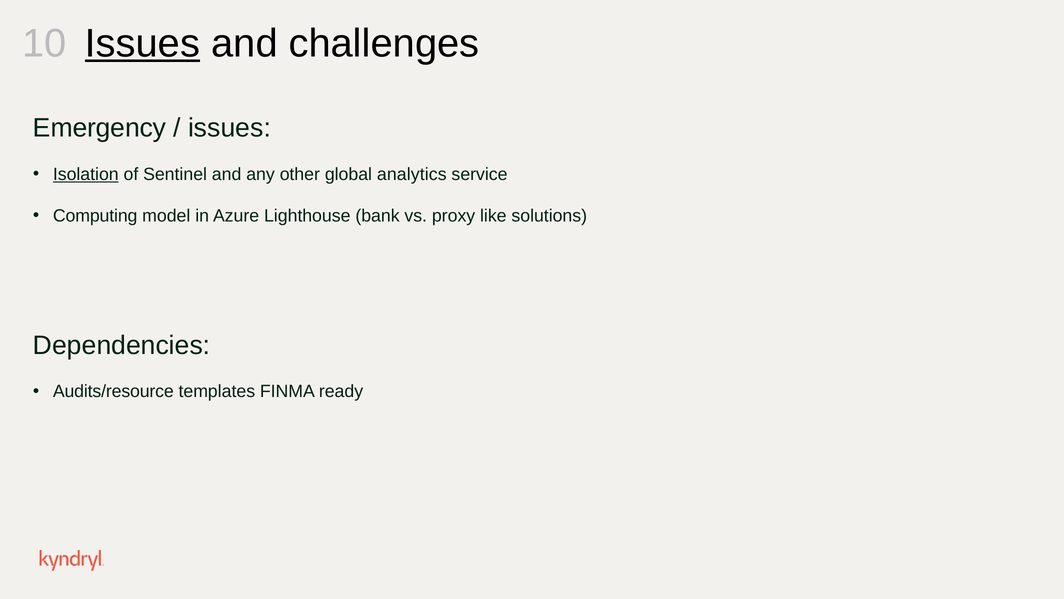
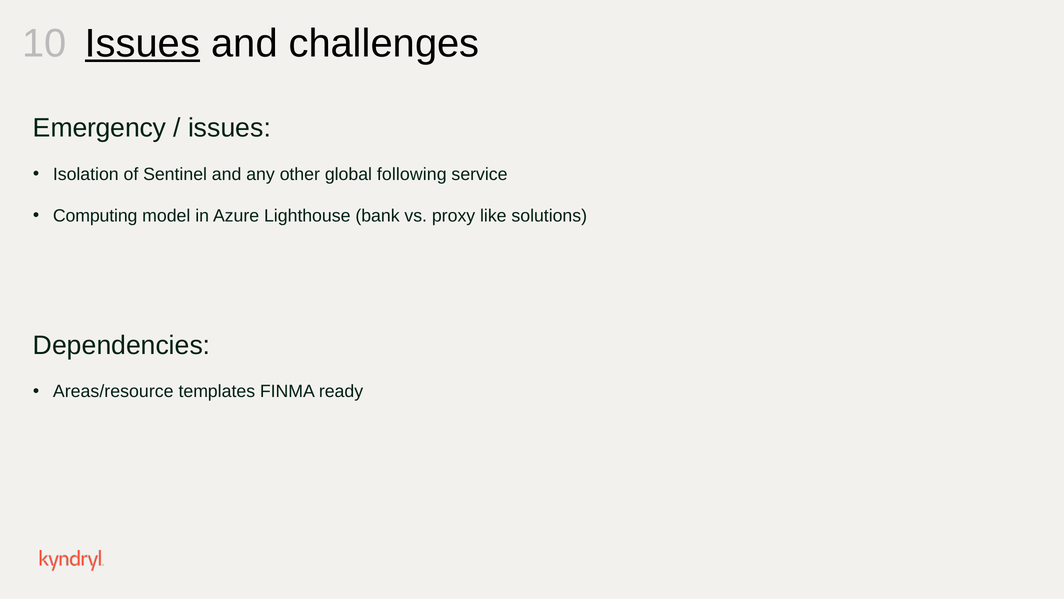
Isolation underline: present -> none (86, 174)
analytics: analytics -> following (412, 174)
Audits/resource: Audits/resource -> Areas/resource (113, 391)
